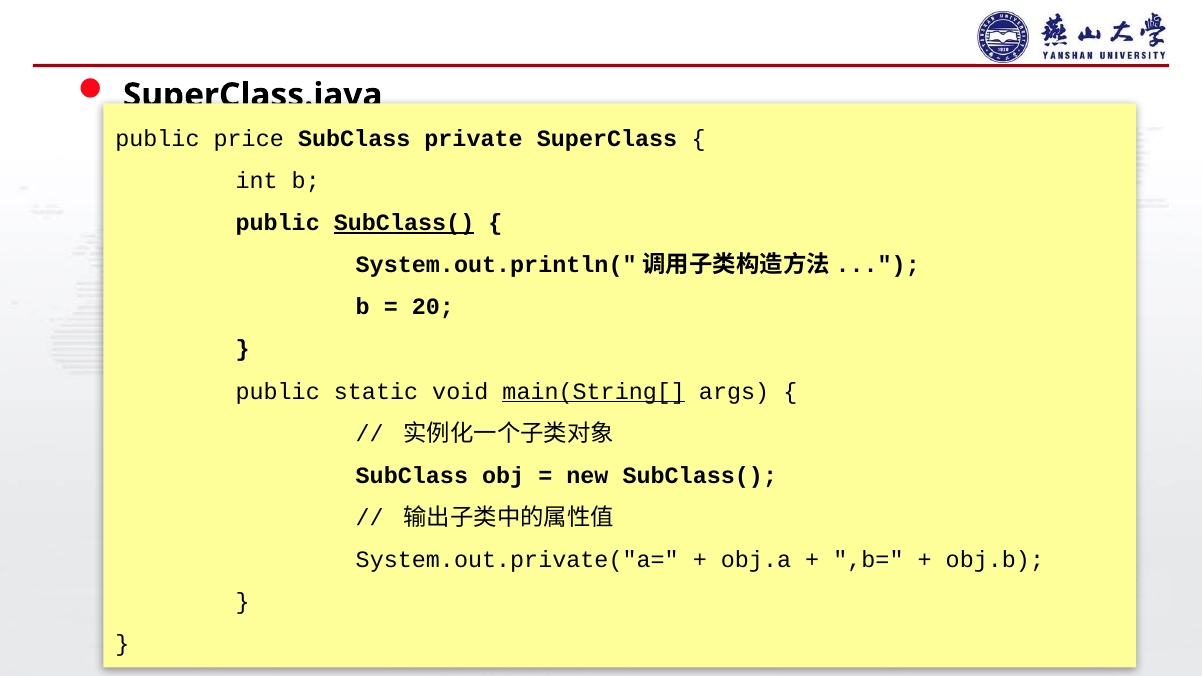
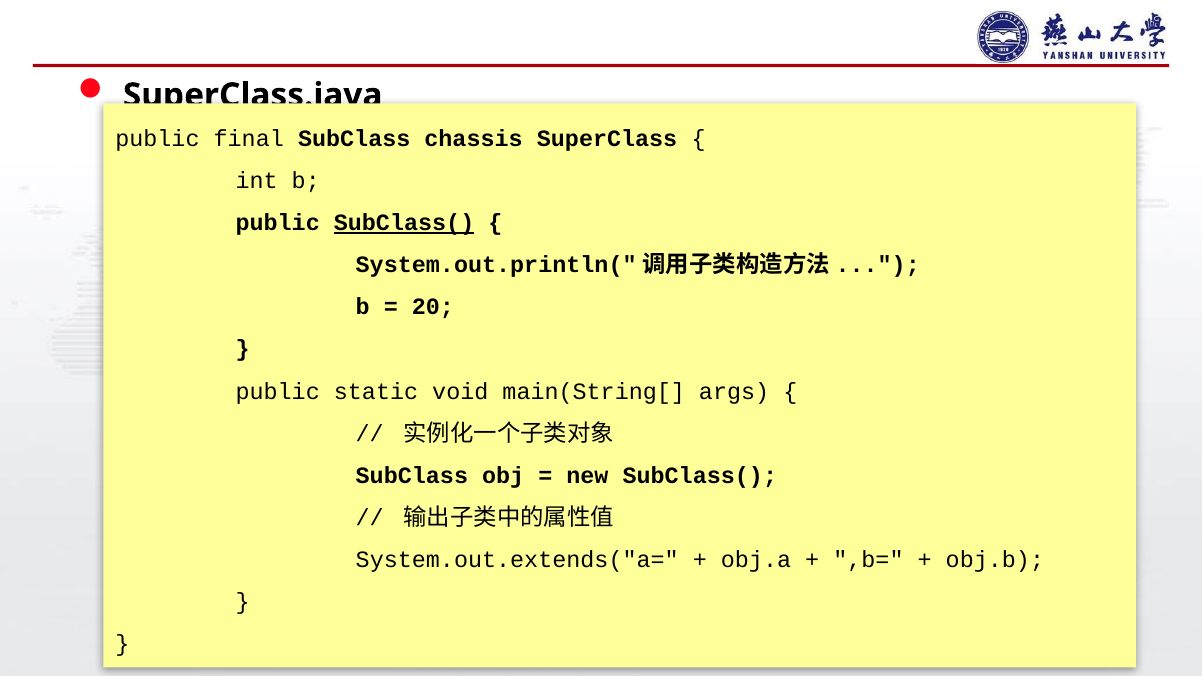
price: price -> final (249, 139)
private: private -> chassis (474, 139)
main(String[ underline: present -> none (594, 391)
System.out.private("a=: System.out.private("a= -> System.out.extends("a= (517, 560)
